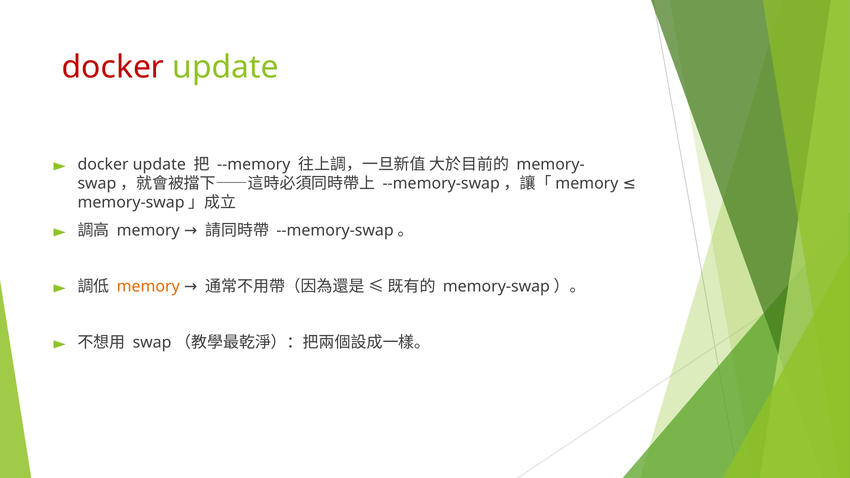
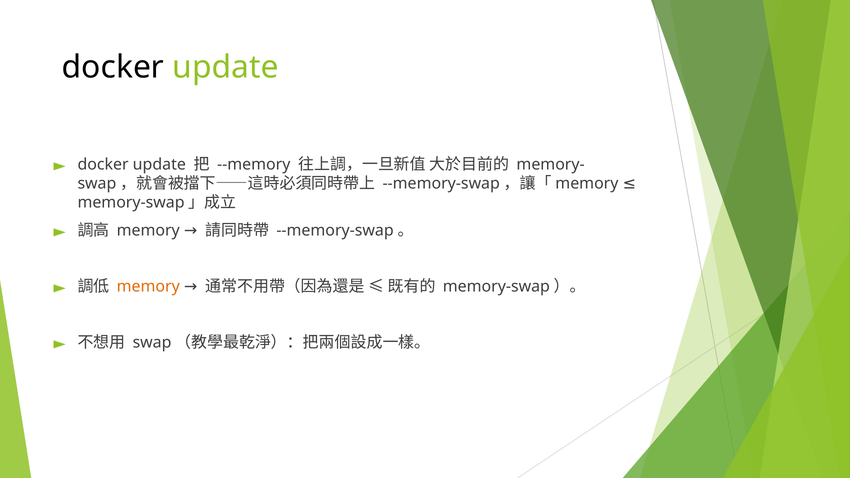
docker colour: red -> black (113, 67)
